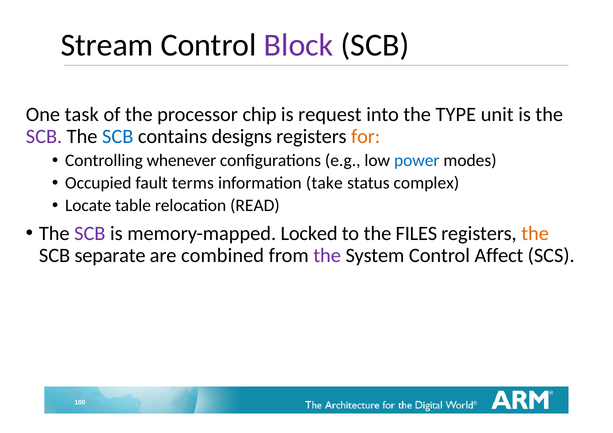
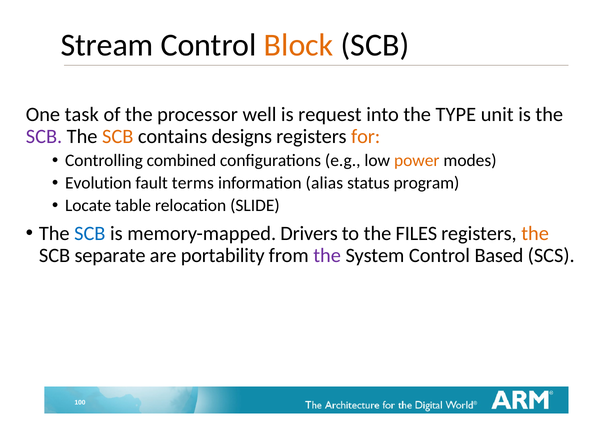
Block colour: purple -> orange (299, 45)
chip: chip -> well (259, 115)
SCB colour: blue -> orange (118, 137)
whenever: whenever -> combined (181, 161)
power colour: blue -> orange (417, 161)
Occupied: Occupied -> Evolution (98, 183)
take: take -> alias (324, 183)
complex: complex -> program (426, 183)
READ: READ -> SLIDE (255, 206)
SCB colour: purple -> blue (90, 233)
Locked: Locked -> Drivers (309, 233)
combined: combined -> portability (223, 255)
Affect: Affect -> Based (499, 255)
